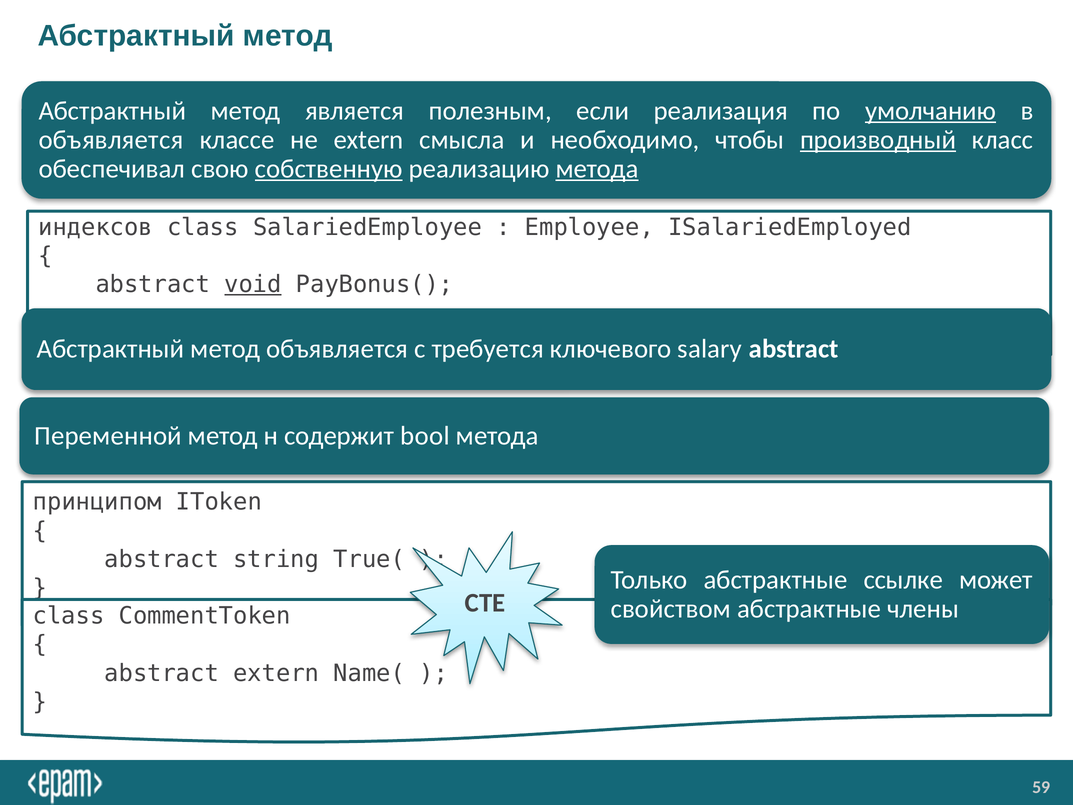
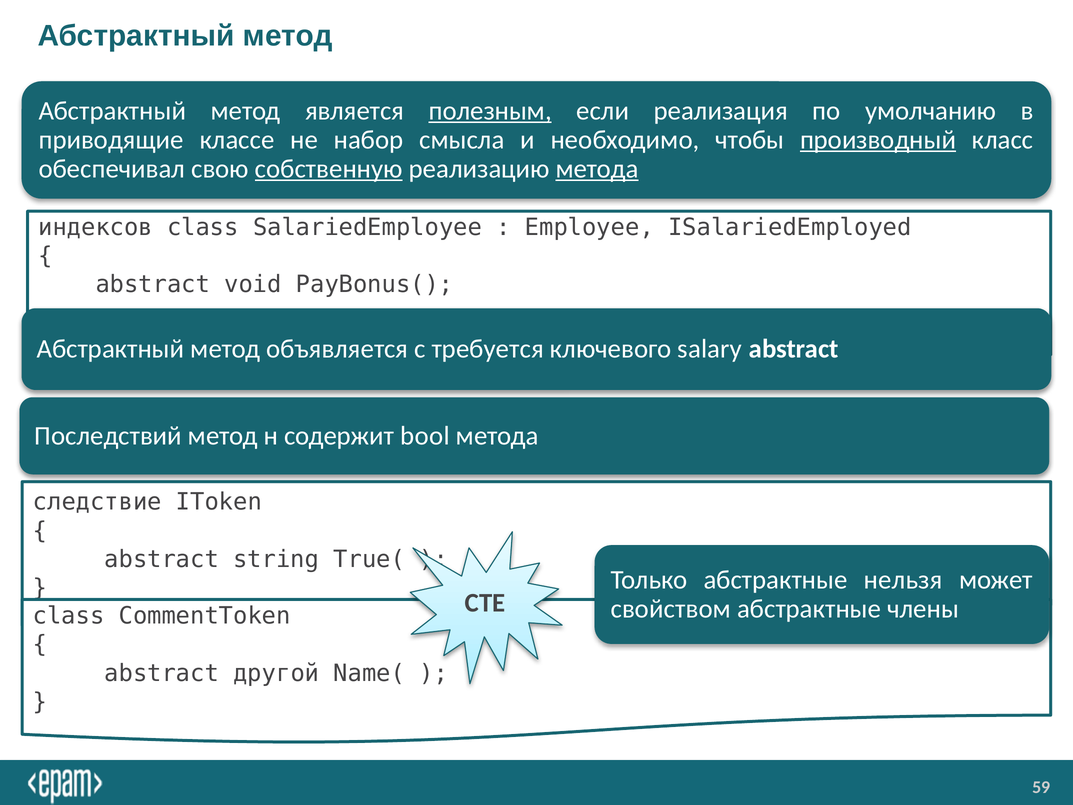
полезным underline: none -> present (490, 111)
умолчанию underline: present -> none (931, 111)
объявляется: объявляется -> приводящие (111, 140)
не extern: extern -> набор (369, 140)
void underline: present -> none (253, 284)
Переменной: Переменной -> Последствий (108, 436)
принципом: принципом -> следствие (97, 502)
ссылке: ссылке -> нельзя (903, 580)
abstract extern: extern -> другой (276, 673)
